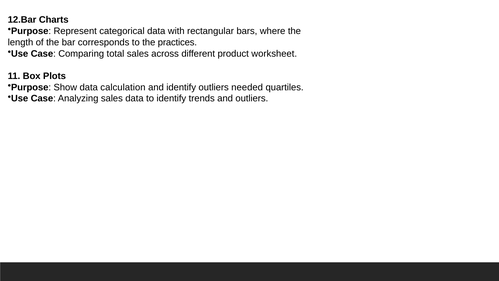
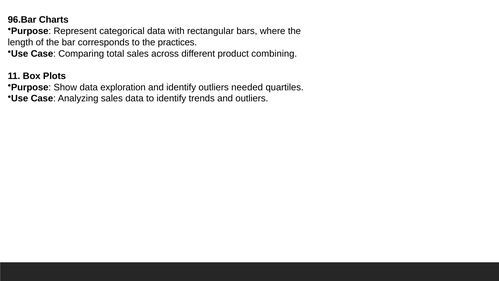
12.Bar: 12.Bar -> 96.Bar (22, 20)
worksheet: worksheet -> combining (274, 54)
calculation: calculation -> exploration (123, 87)
